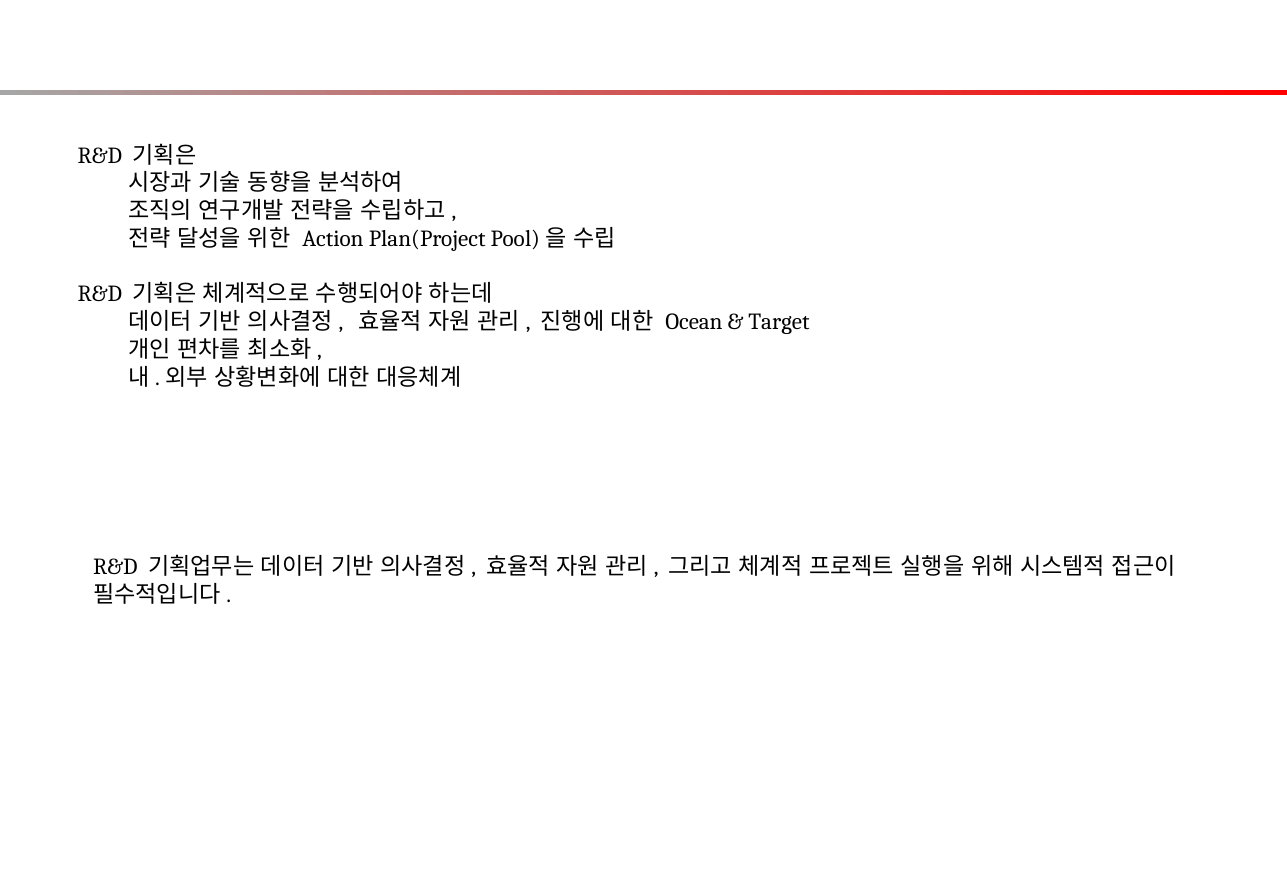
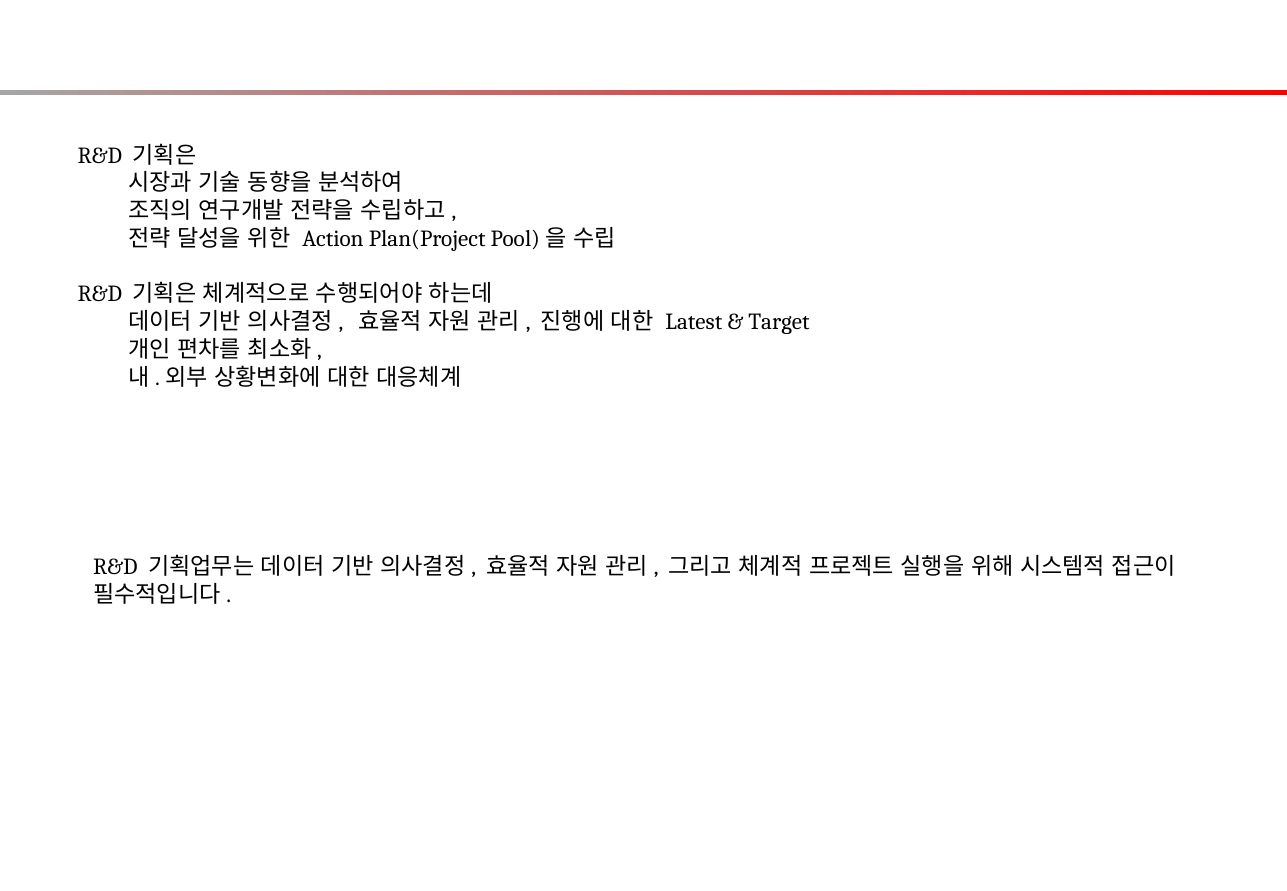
Ocean: Ocean -> Latest (694, 322)
